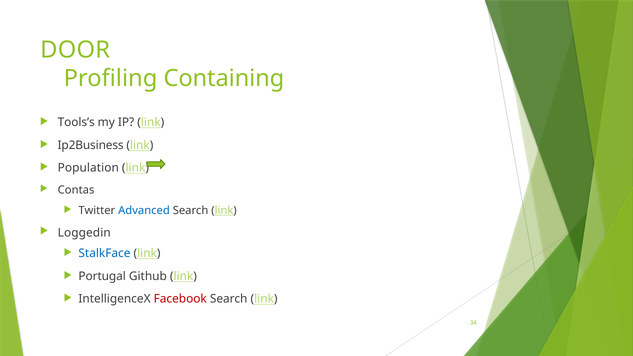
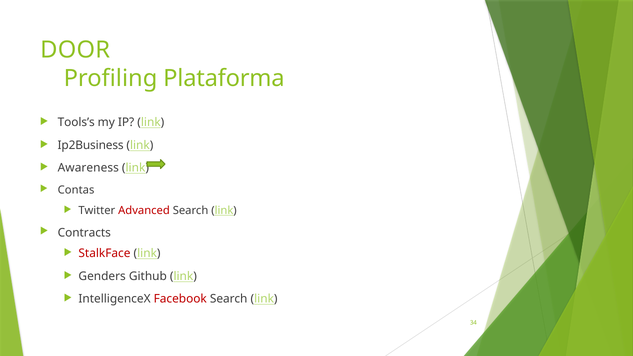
Containing: Containing -> Plataforma (224, 78)
Population: Population -> Awareness (88, 168)
Advanced colour: blue -> red (144, 210)
Loggedin: Loggedin -> Contracts (84, 233)
StalkFace colour: blue -> red (104, 254)
Portugal: Portugal -> Genders (102, 276)
